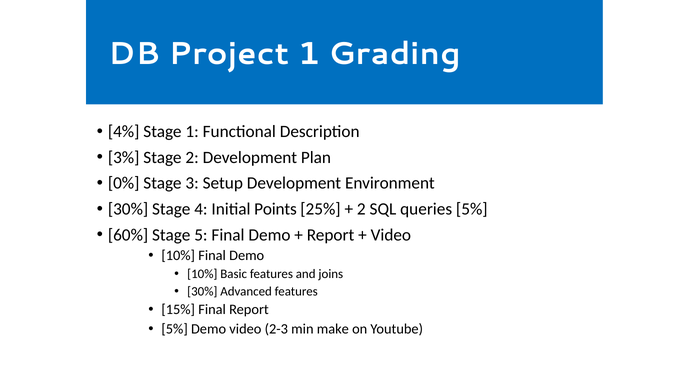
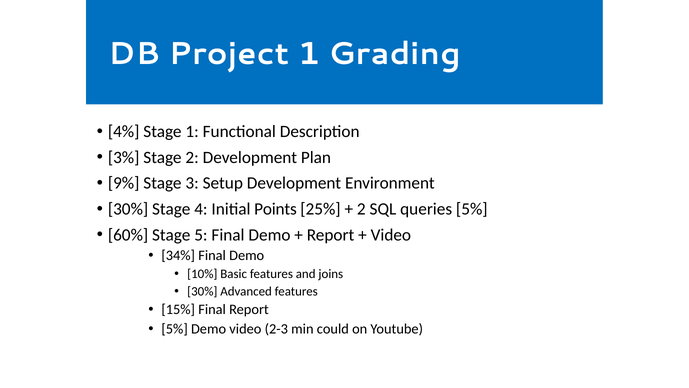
0%: 0% -> 9% (124, 183)
10%: 10% -> 34% (178, 255)
make: make -> could (333, 328)
